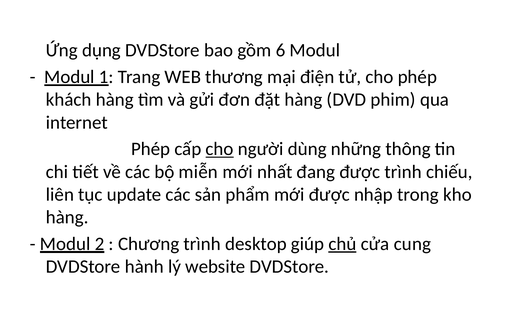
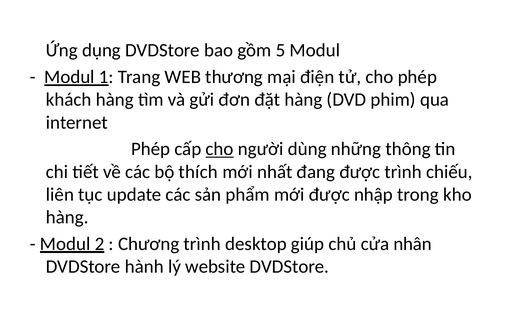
6: 6 -> 5 (280, 50)
miễn: miễn -> thích (198, 172)
chủ underline: present -> none (342, 244)
cung: cung -> nhân (413, 244)
